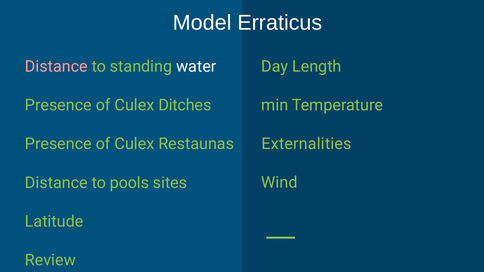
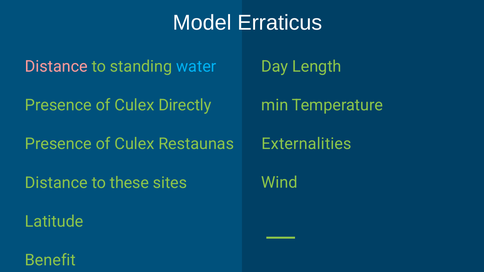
water colour: white -> light blue (196, 67)
Ditches: Ditches -> Directly (185, 105)
pools: pools -> these (129, 183)
Review: Review -> Benefit (50, 260)
